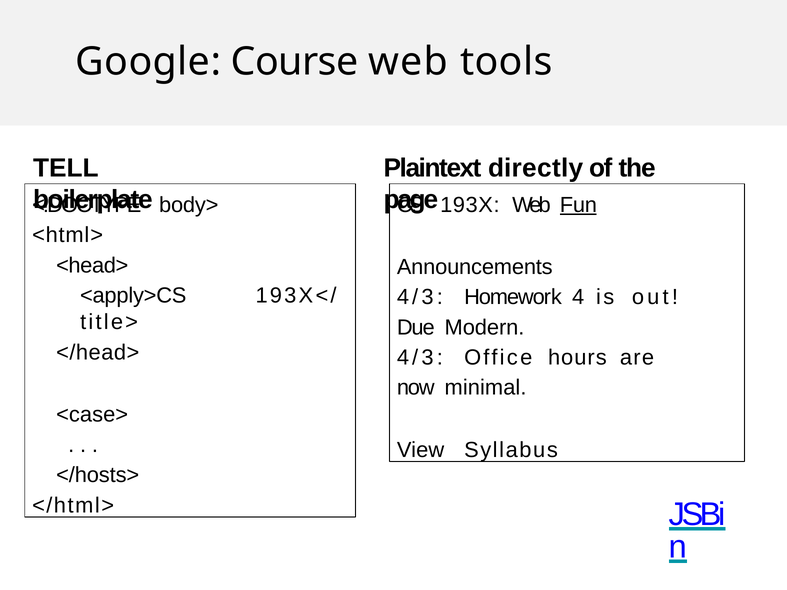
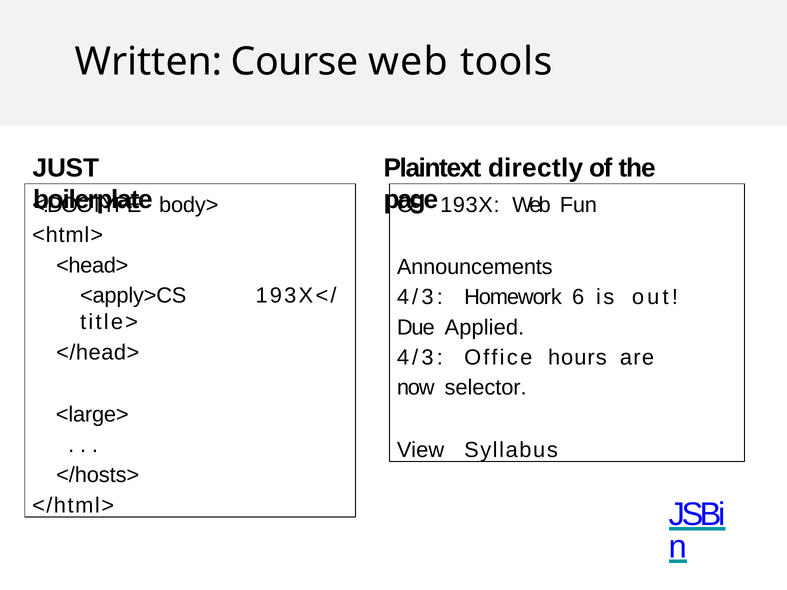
Google: Google -> Written (149, 62)
TELL: TELL -> JUST (66, 168)
Fun underline: present -> none (578, 205)
4: 4 -> 6 (578, 297)
Modern: Modern -> Applied (484, 327)
minimal: minimal -> selector (486, 388)
<case>: <case> -> <large> (92, 415)
